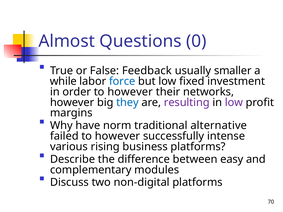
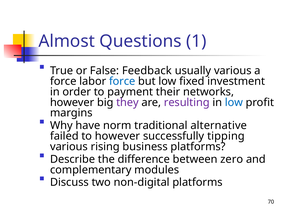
0: 0 -> 1 (196, 41)
usually smaller: smaller -> various (233, 71)
while: while -> force (63, 81)
order to however: however -> payment (130, 92)
they colour: blue -> purple (127, 103)
low colour: purple -> blue (234, 103)
intense: intense -> tipping (226, 136)
easy: easy -> zero (232, 159)
